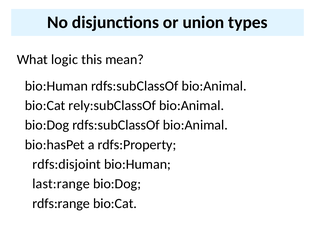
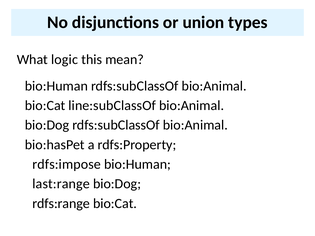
rely:subClassOf: rely:subClassOf -> line:subClassOf (112, 106)
rdfs:disjoint: rdfs:disjoint -> rdfs:impose (67, 164)
